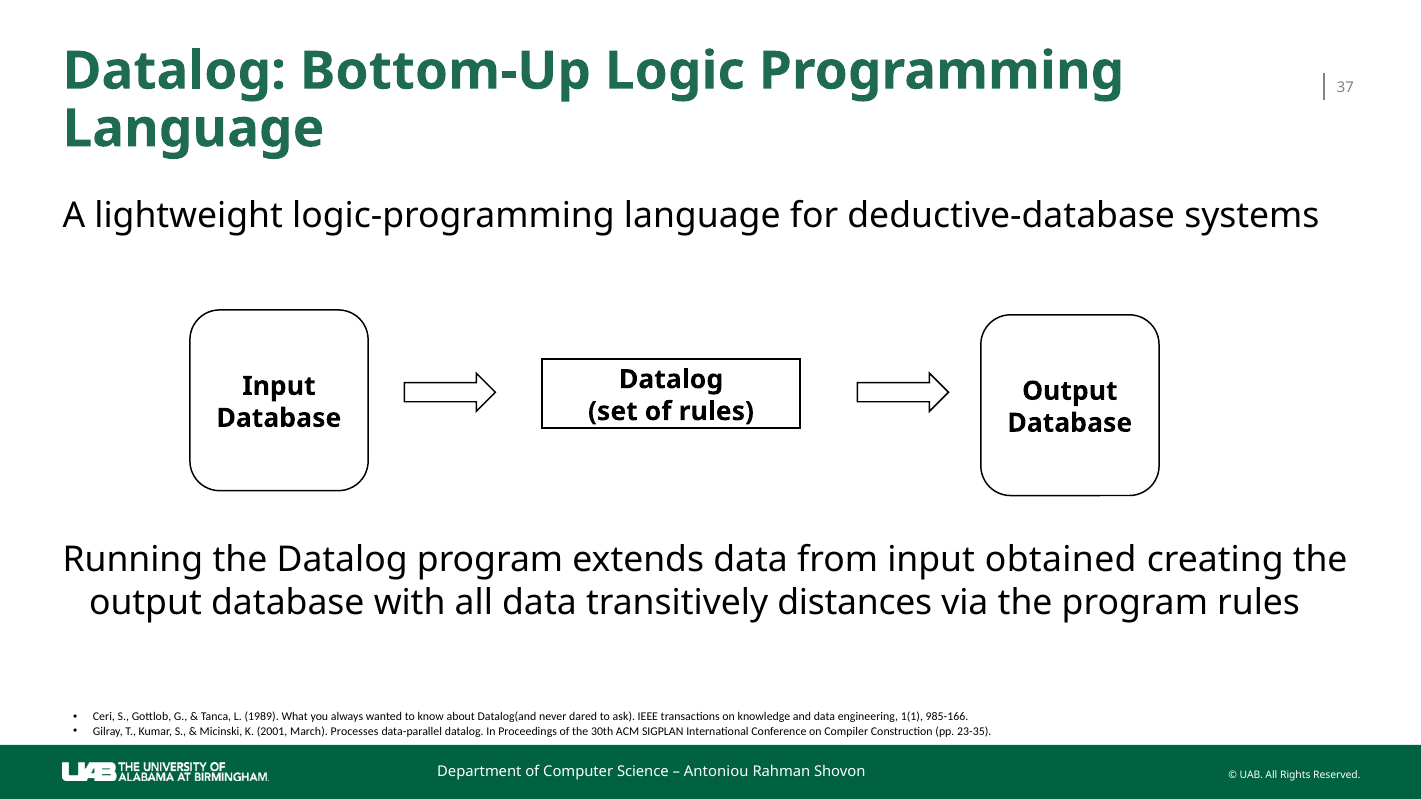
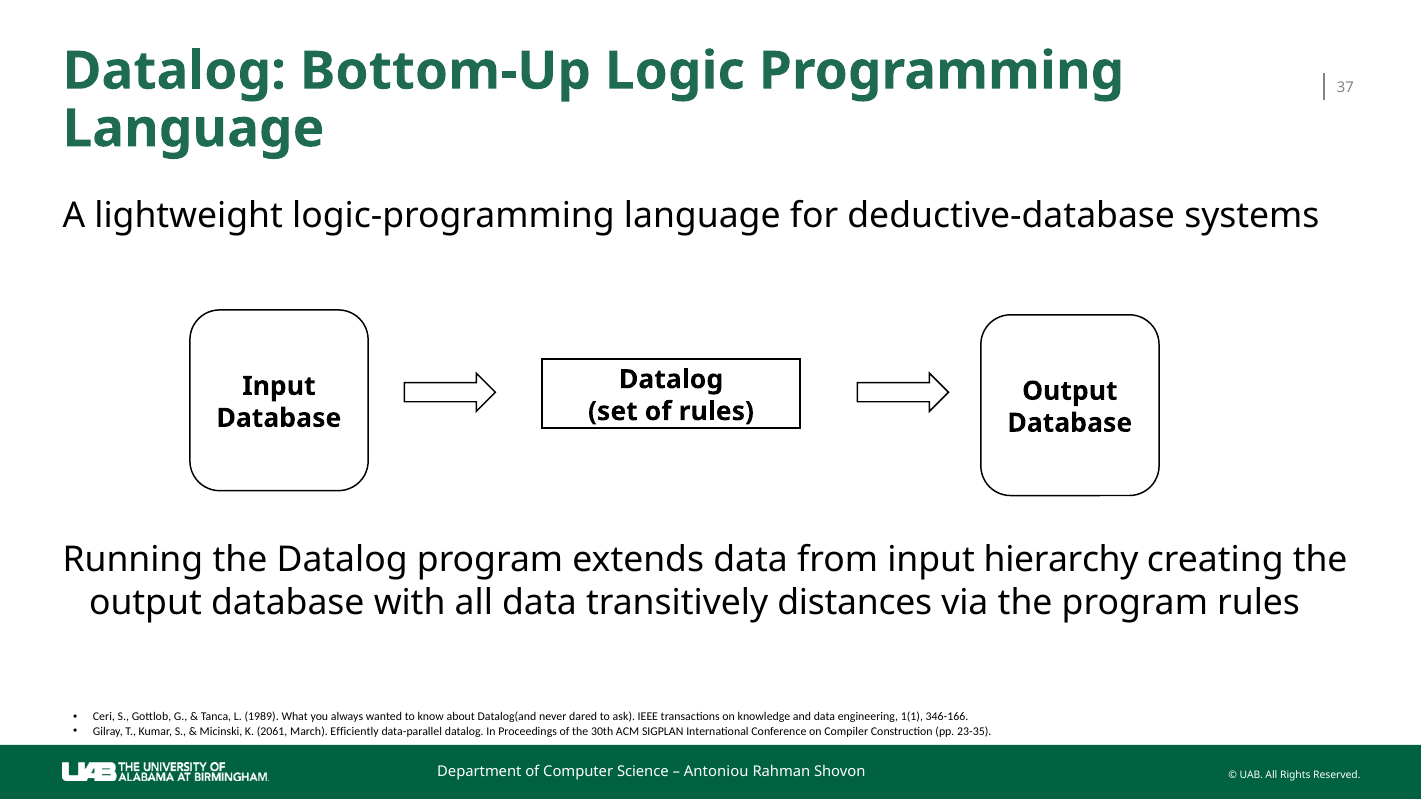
obtained: obtained -> hierarchy (1061, 560)
985-166: 985-166 -> 346-166 (947, 717)
2001: 2001 -> 2061 (272, 732)
Processes: Processes -> Efficiently (355, 732)
